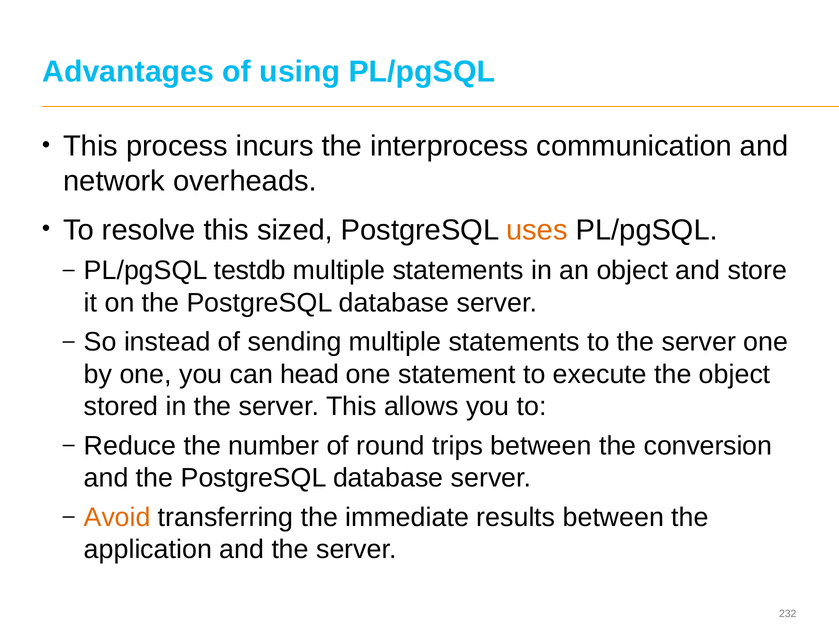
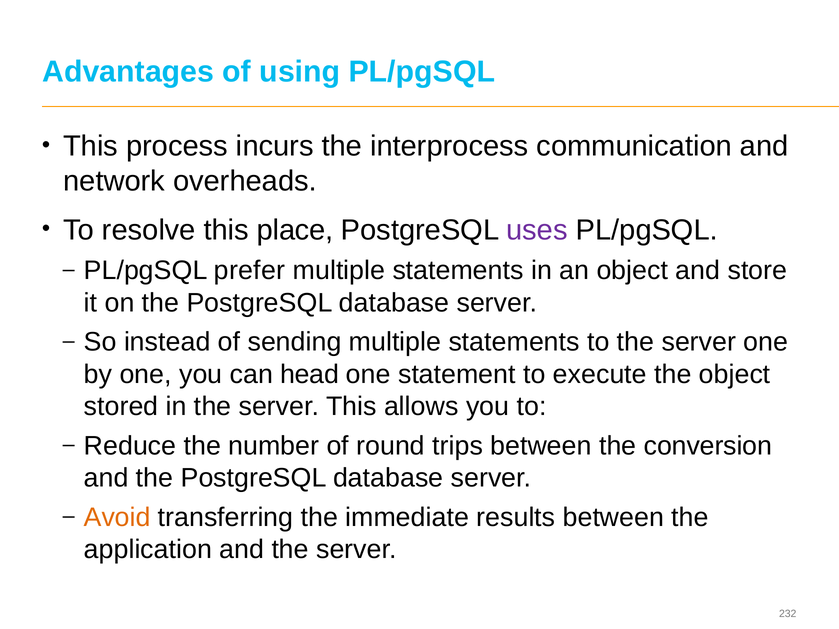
sized: sized -> place (295, 230)
uses colour: orange -> purple (537, 230)
testdb: testdb -> prefer (250, 271)
